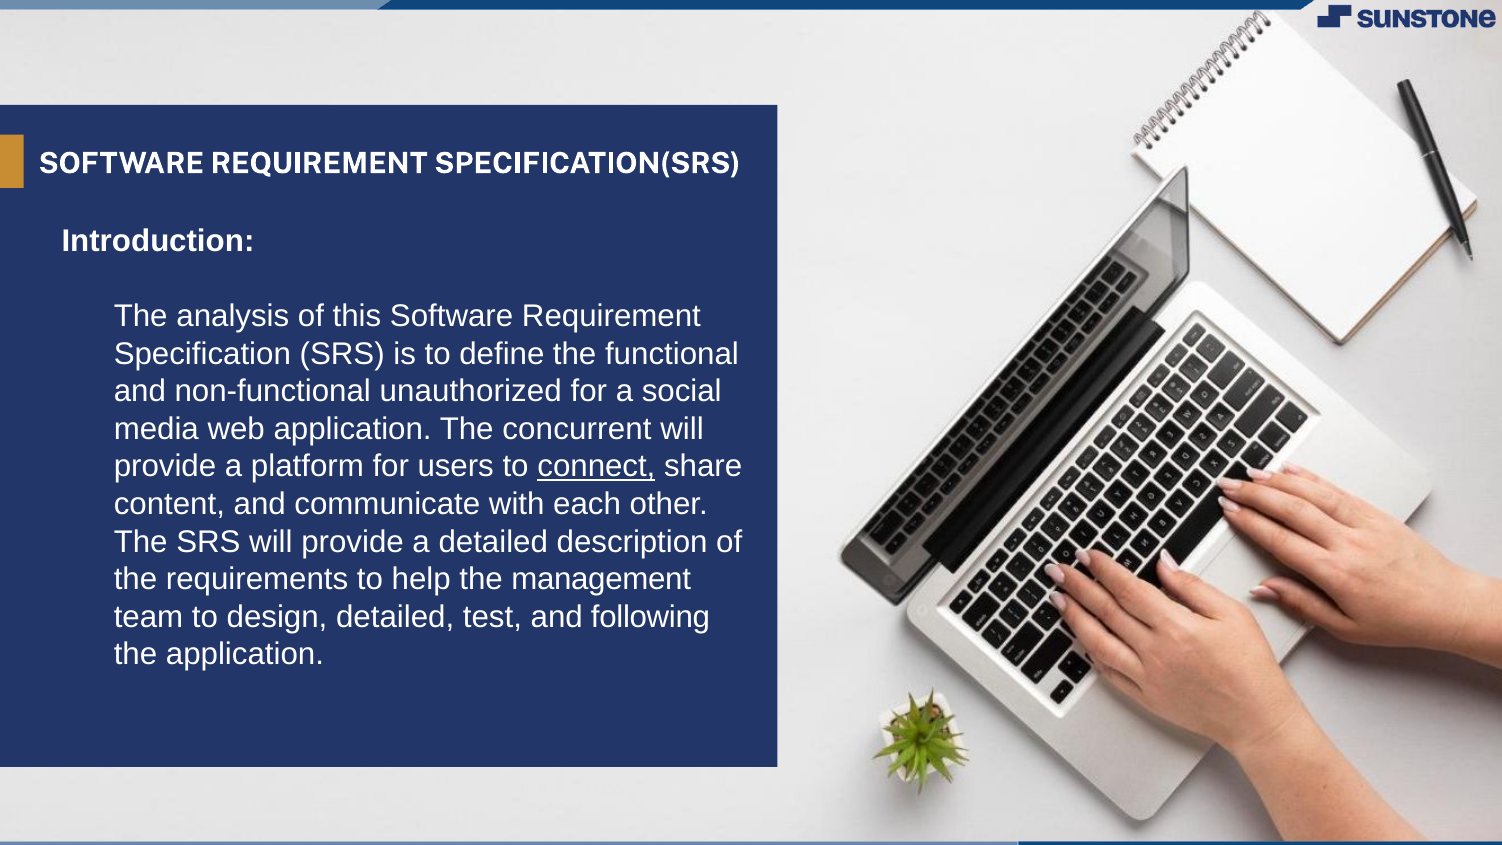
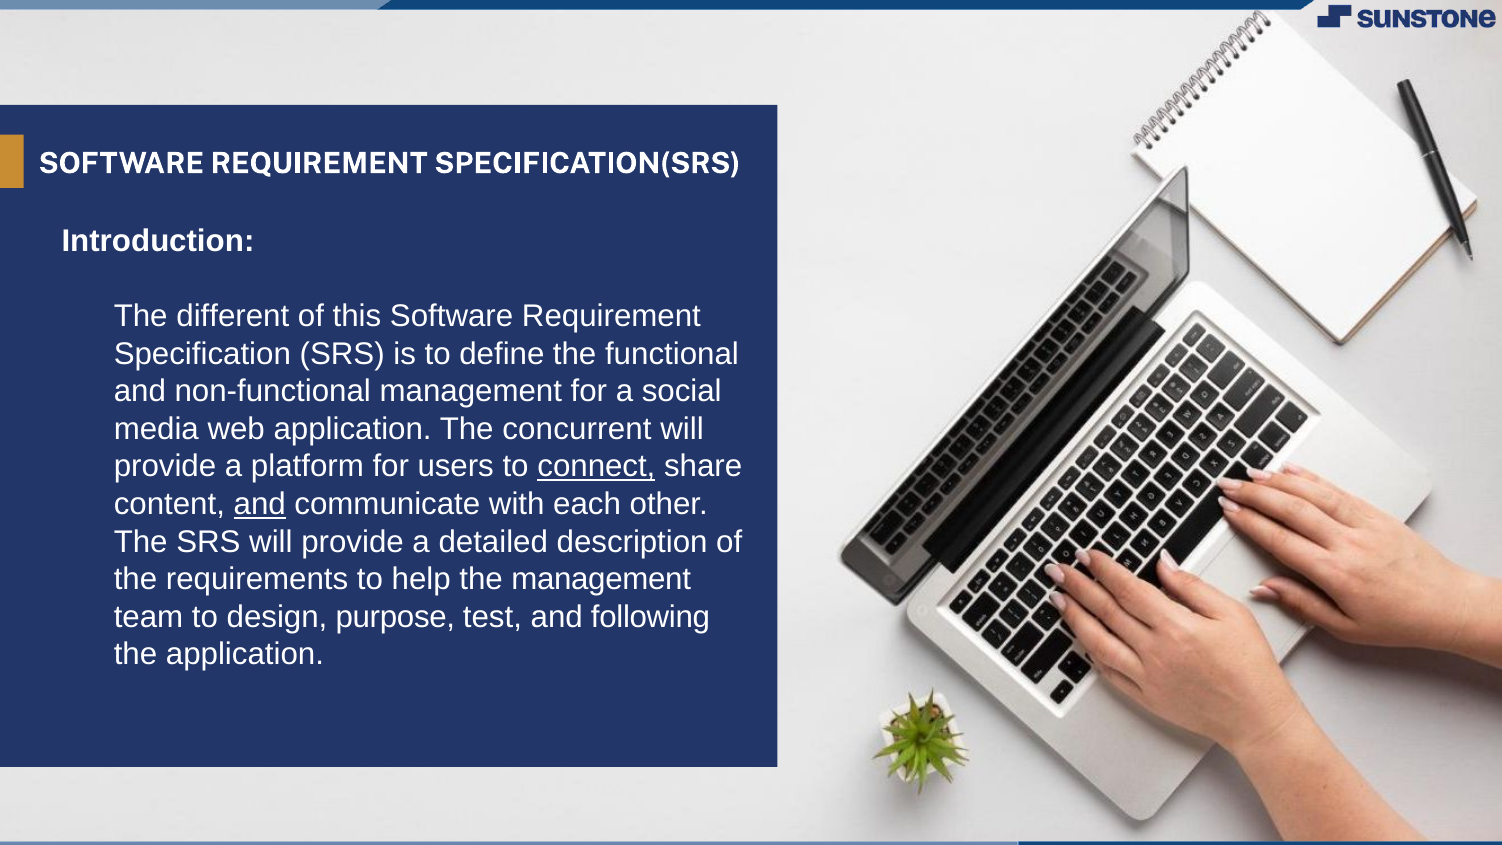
analysis: analysis -> different (233, 316)
non-functional unauthorized: unauthorized -> management (471, 391)
and underline: none -> present (260, 504)
design detailed: detailed -> purpose (395, 617)
